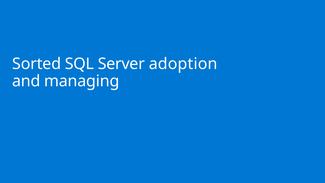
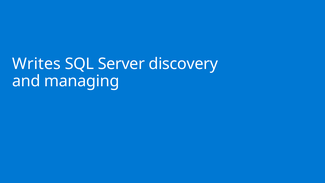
Sorted: Sorted -> Writes (36, 64)
adoption: adoption -> discovery (183, 64)
